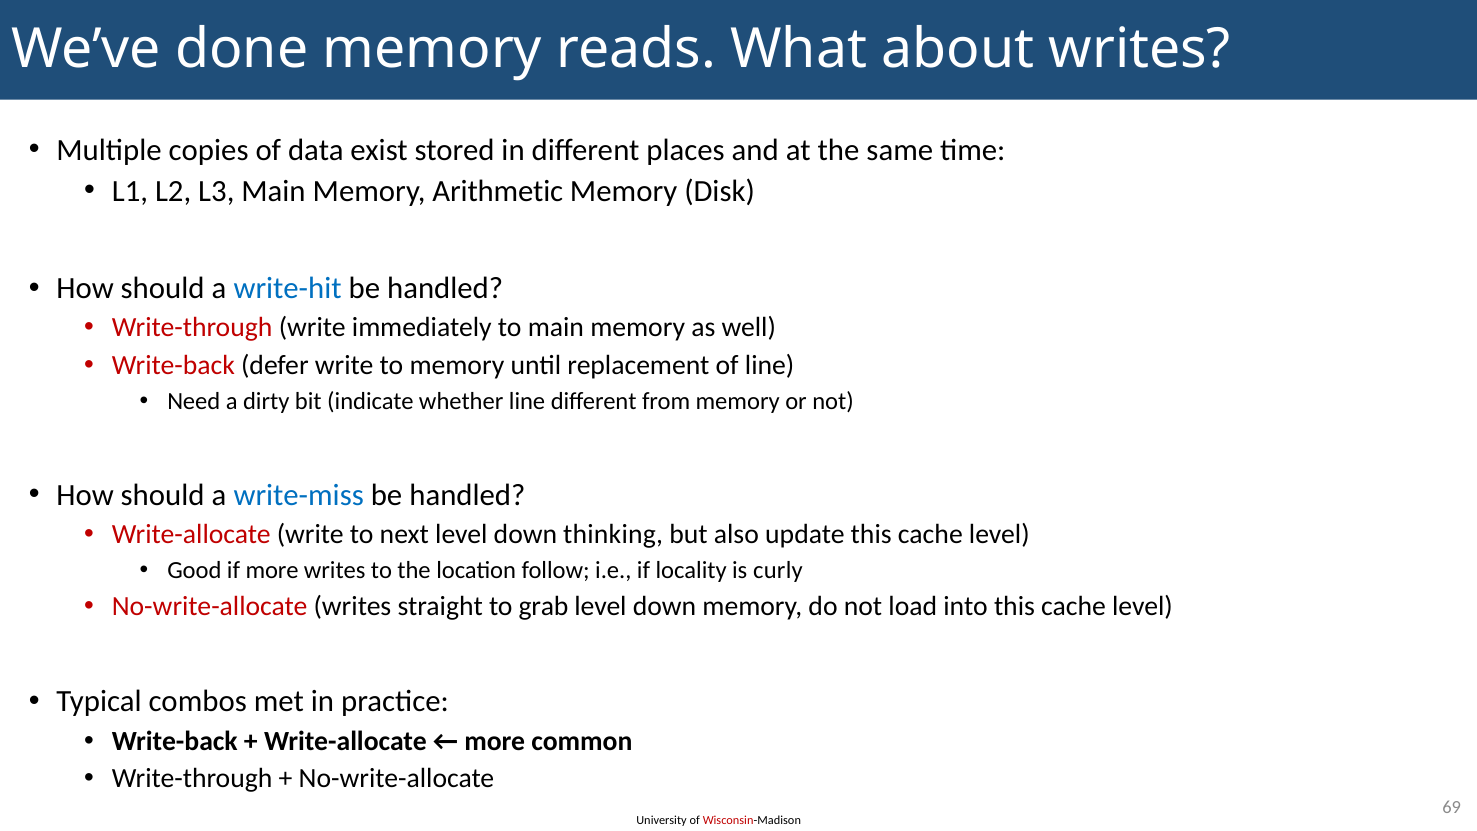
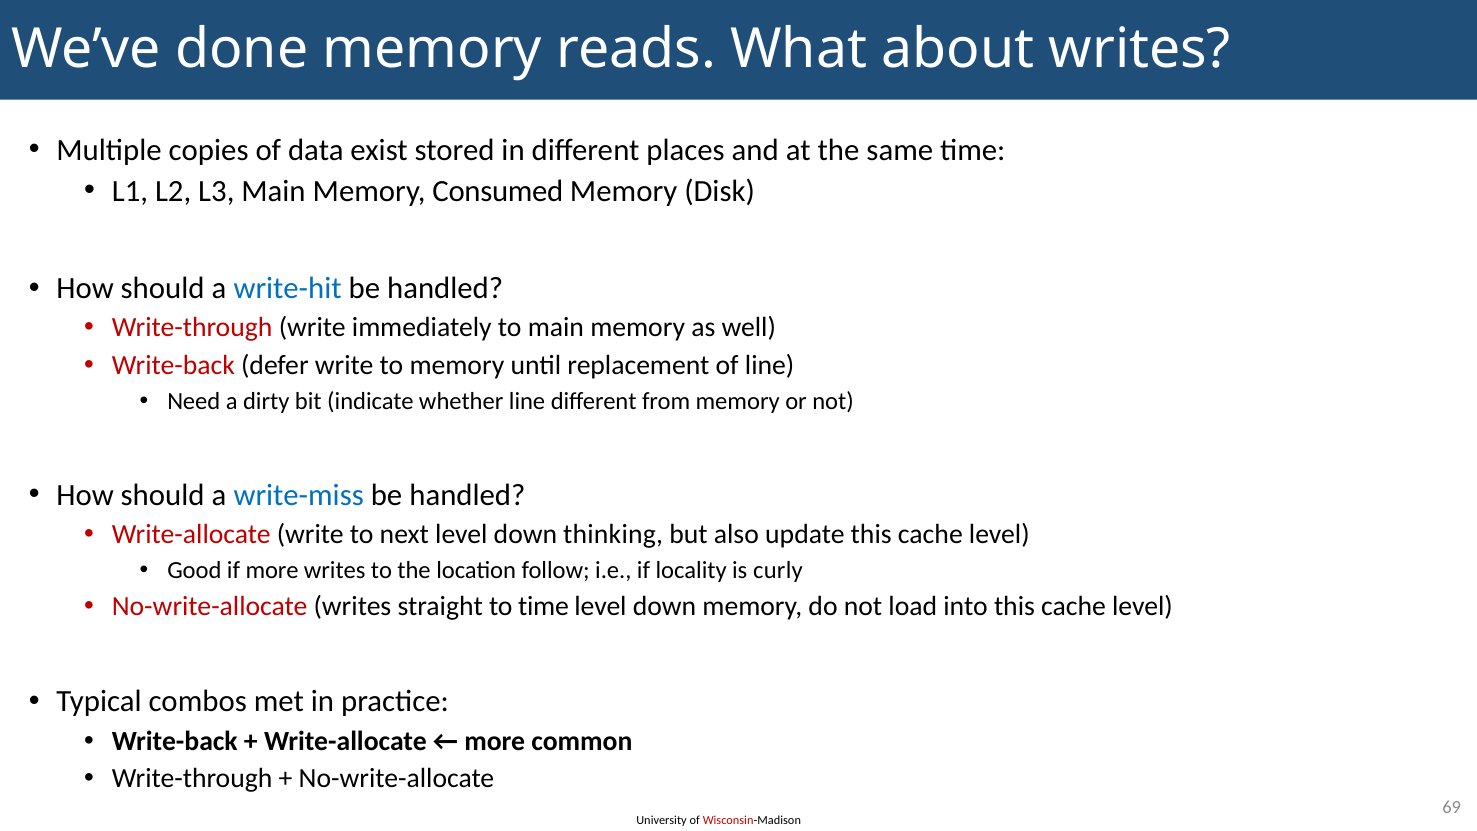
Arithmetic: Arithmetic -> Consumed (498, 191)
to grab: grab -> time (543, 606)
